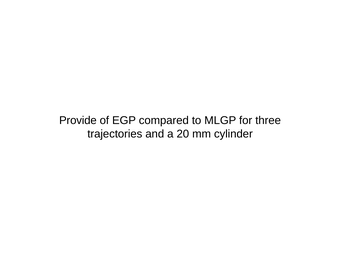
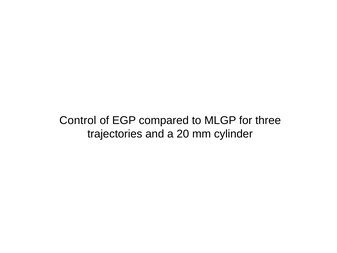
Provide: Provide -> Control (78, 120)
